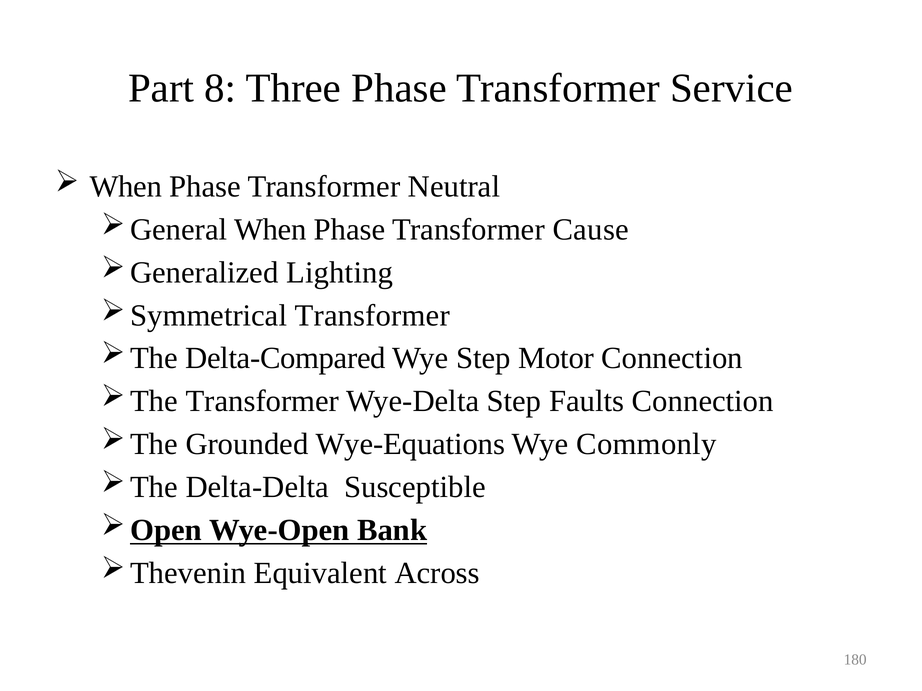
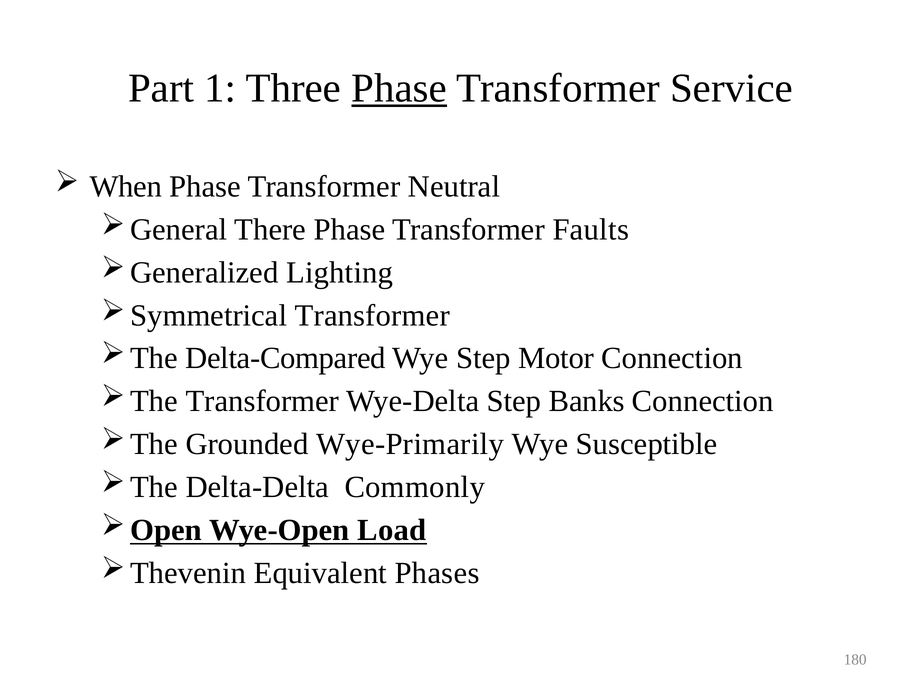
8: 8 -> 1 (220, 88)
Phase underline: none -> present (399, 88)
When: When -> There (270, 230)
Cause: Cause -> Faults (591, 230)
Faults: Faults -> Banks (587, 402)
Wye-Equations: Wye-Equations -> Wye-Primarily (410, 445)
Commonly: Commonly -> Susceptible (647, 445)
Susceptible: Susceptible -> Commonly (415, 488)
Bank: Bank -> Load (392, 531)
Across: Across -> Phases (437, 574)
